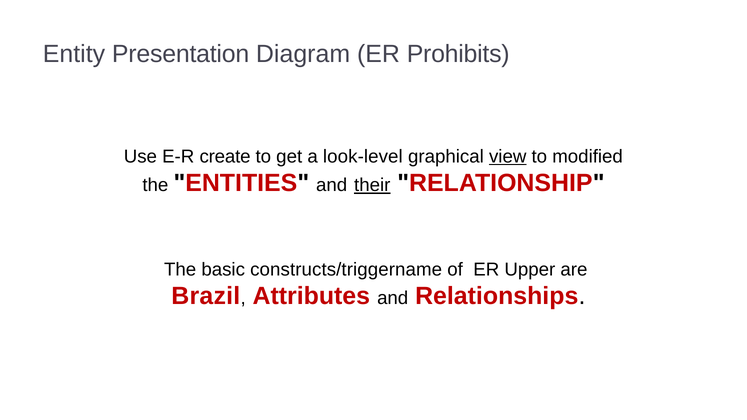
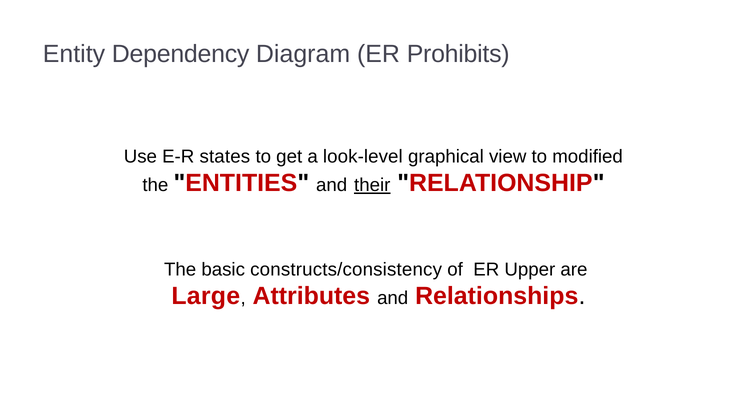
Presentation: Presentation -> Dependency (181, 54)
create: create -> states (225, 157)
view underline: present -> none (508, 157)
constructs/triggername: constructs/triggername -> constructs/consistency (346, 270)
Brazil: Brazil -> Large (206, 296)
